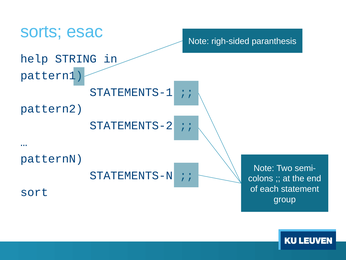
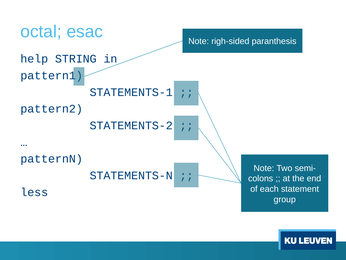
sorts: sorts -> octal (41, 32)
sort: sort -> less (34, 192)
